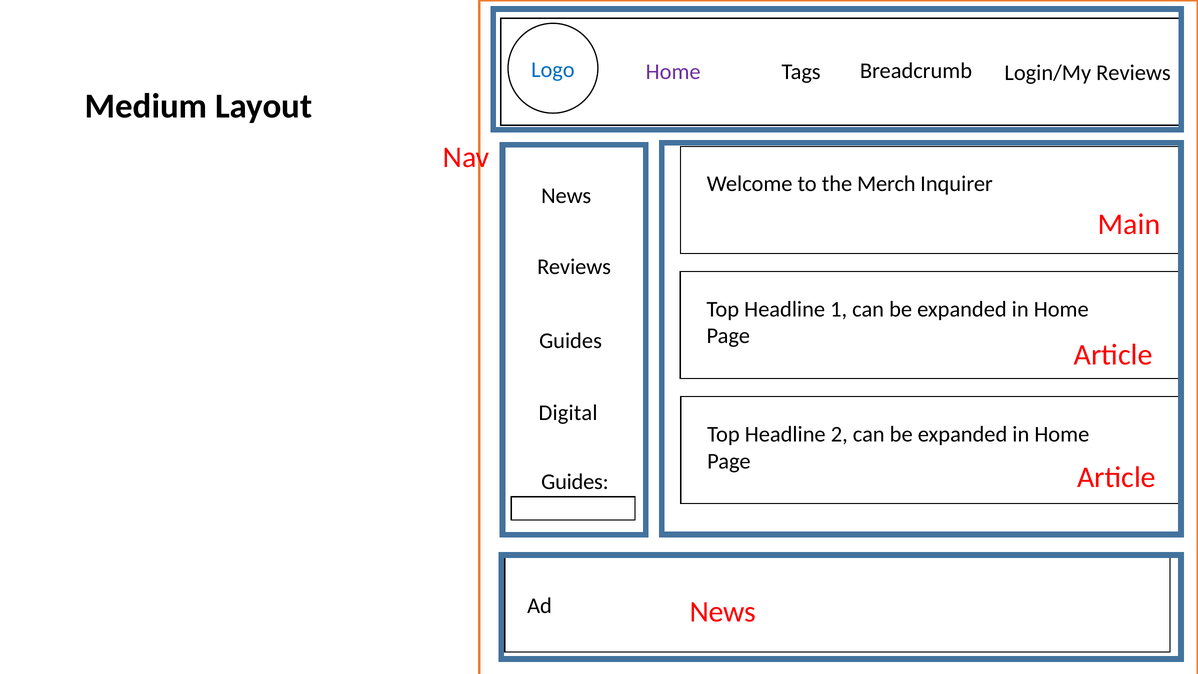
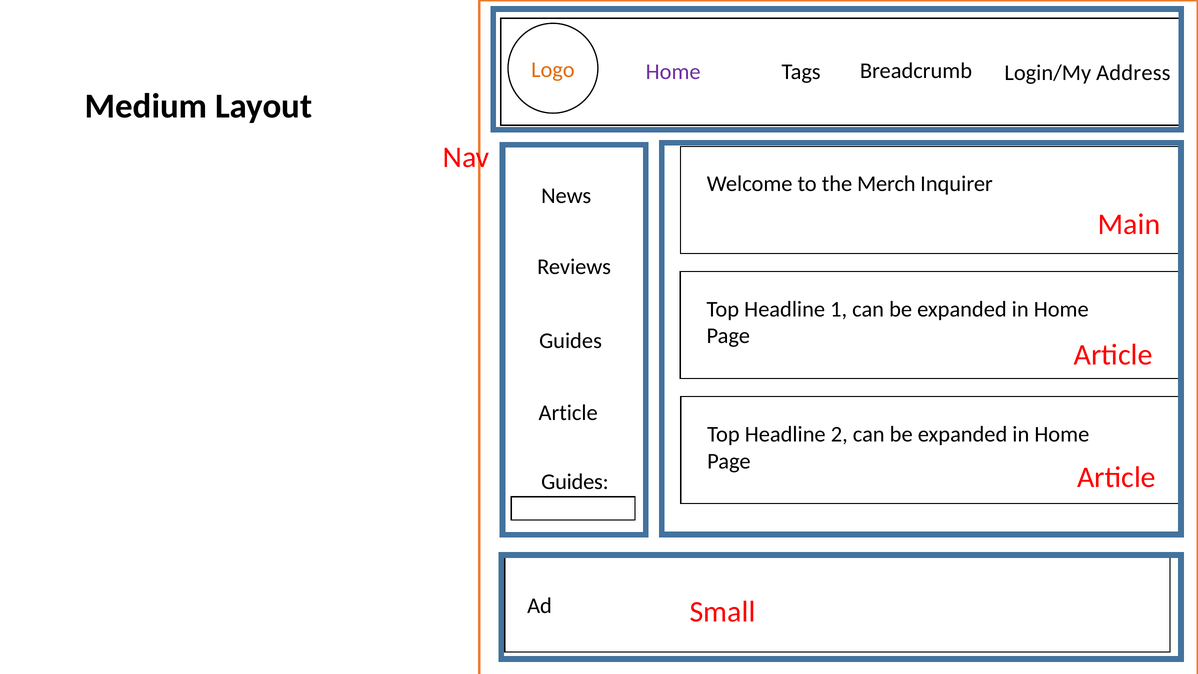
Logo colour: blue -> orange (553, 70)
Login/My Reviews: Reviews -> Address (1133, 73)
Digital: Digital -> Article (568, 413)
News: News -> Small (723, 612)
